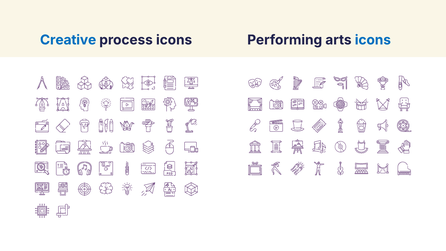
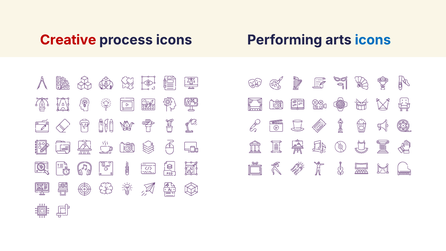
Creative colour: blue -> red (68, 40)
